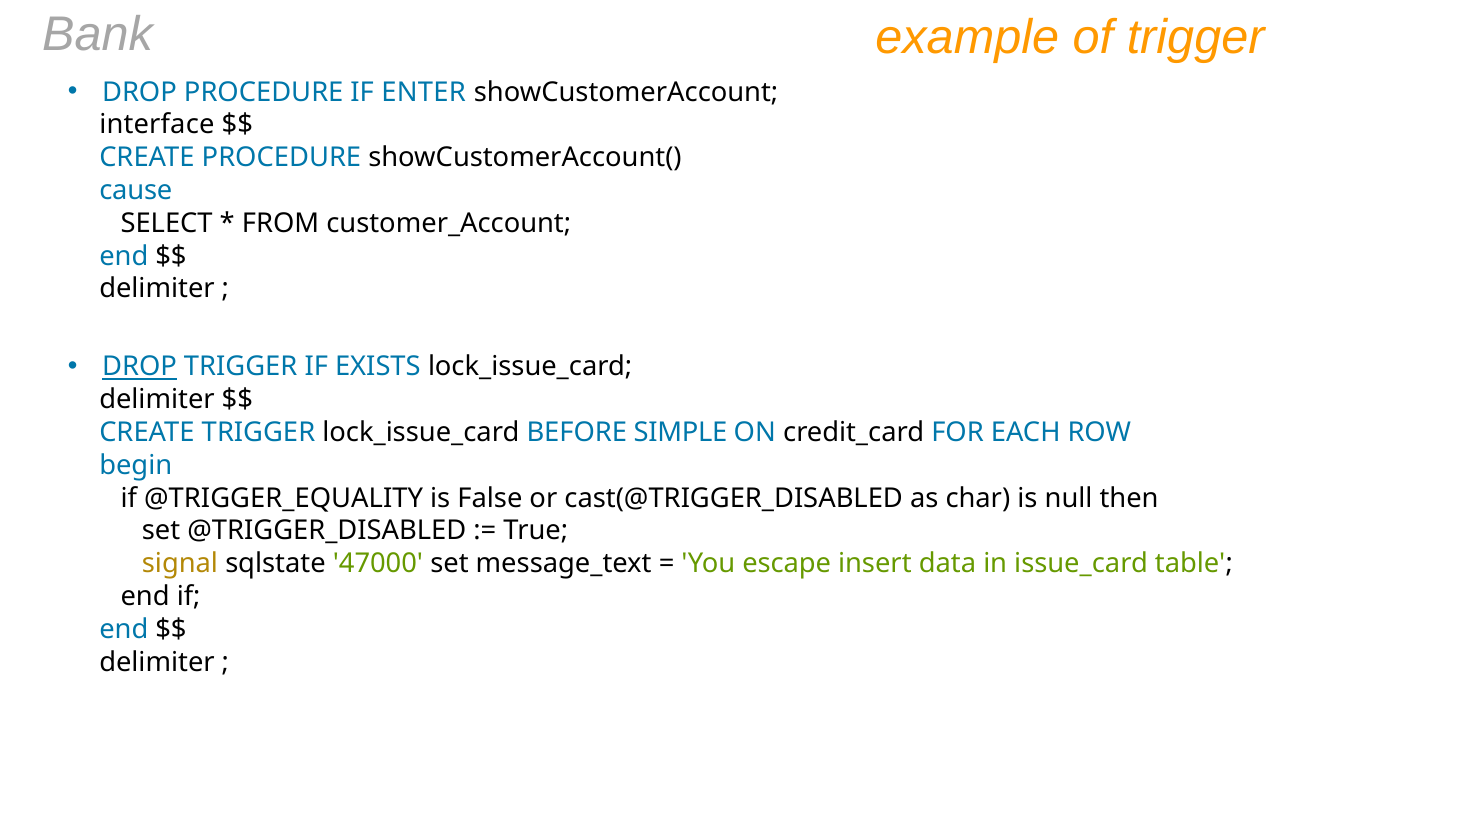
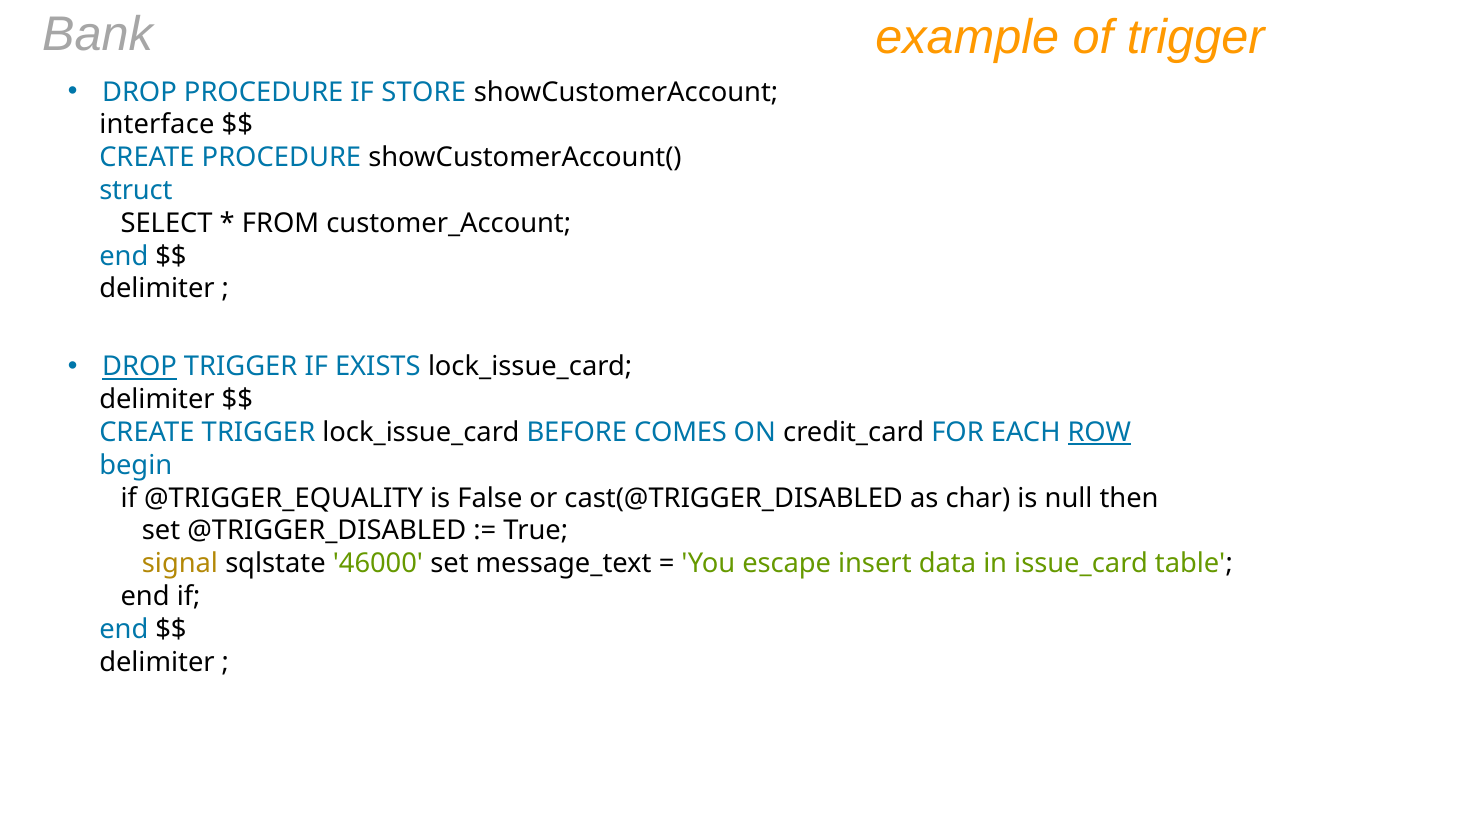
ENTER: ENTER -> STORE (424, 92)
cause: cause -> struct (136, 191)
SIMPLE: SIMPLE -> COMES (680, 433)
ROW underline: none -> present (1099, 433)
47000: 47000 -> 46000 (378, 564)
